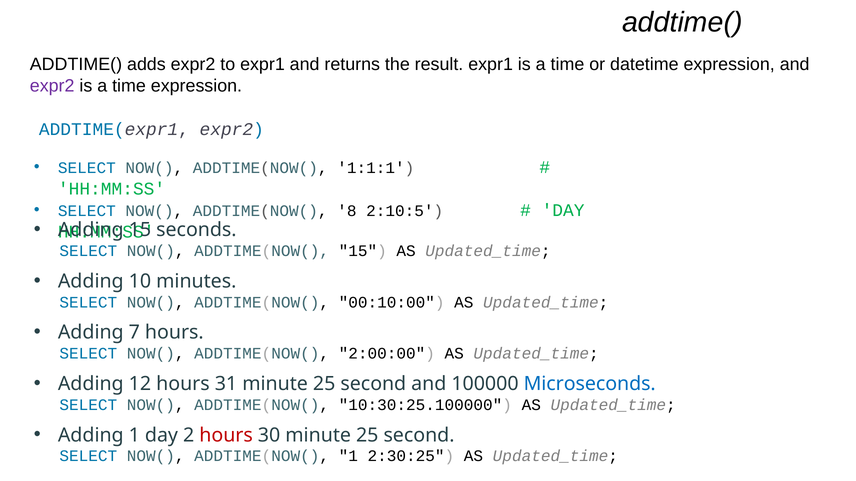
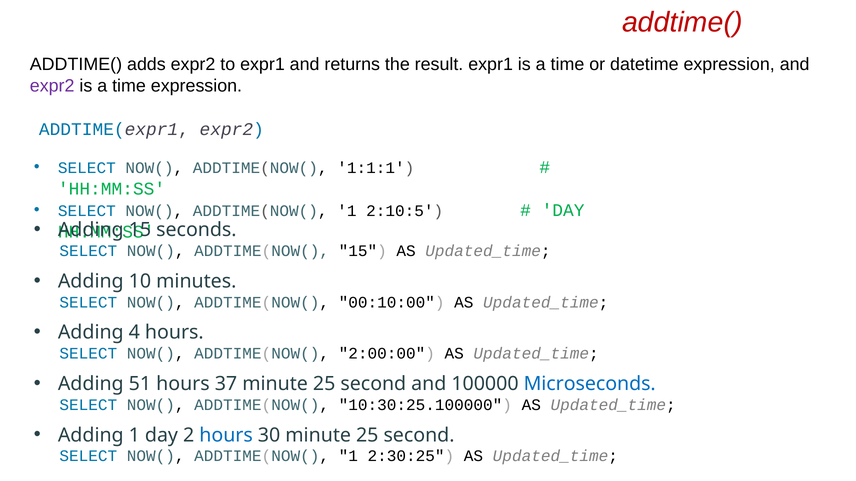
addtime( colour: black -> red (682, 22)
8: 8 -> 1 (347, 211)
7: 7 -> 4 (134, 333)
12: 12 -> 51 (140, 384)
31: 31 -> 37 (226, 384)
hours colour: red -> blue (226, 435)
